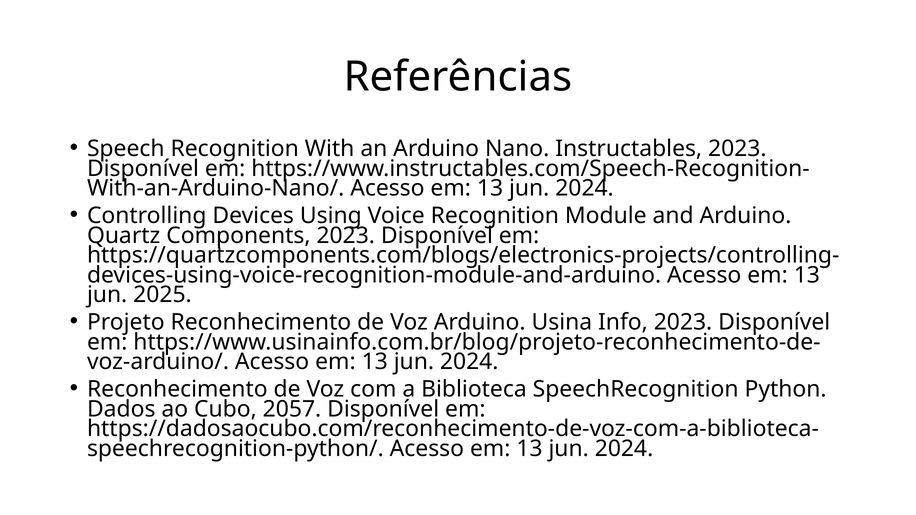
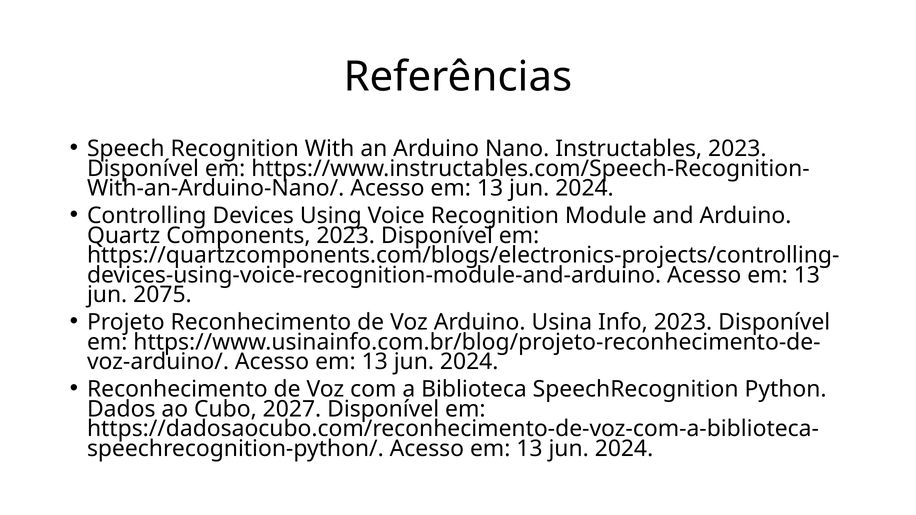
2025: 2025 -> 2075 (162, 295)
2057: 2057 -> 2027 (292, 409)
